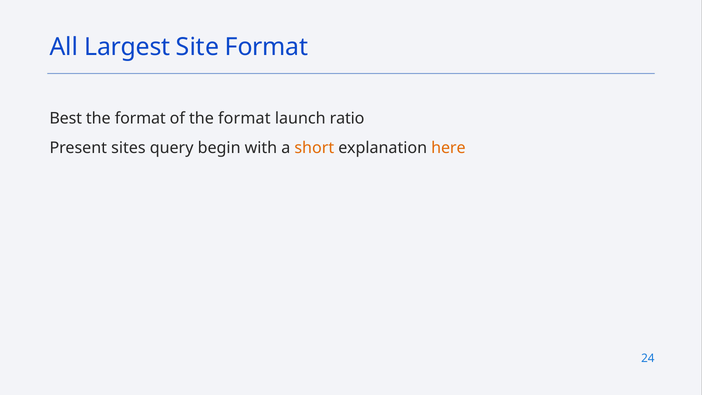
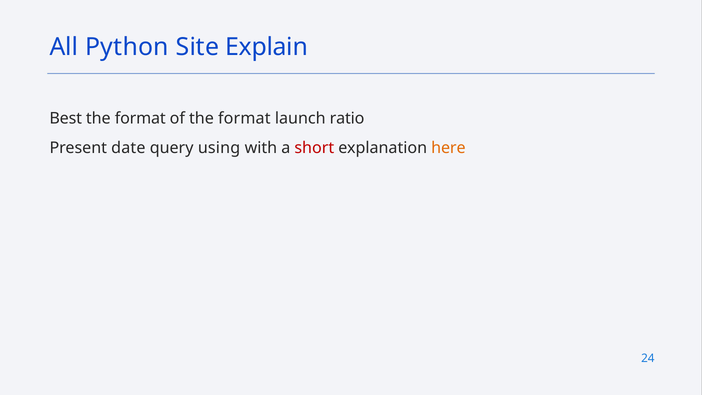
Largest: Largest -> Python (127, 47)
Site Format: Format -> Explain (267, 47)
sites: sites -> date (128, 148)
begin: begin -> using (219, 148)
short colour: orange -> red (314, 148)
